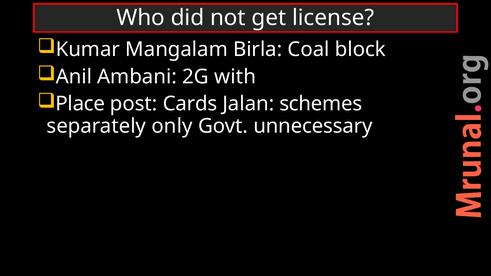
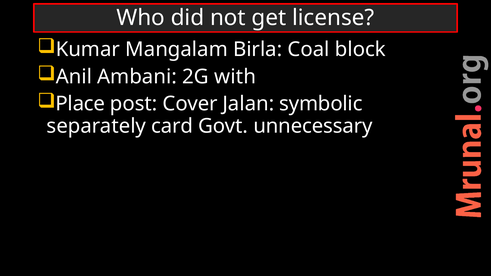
Cards: Cards -> Cover (190, 104)
schemes: schemes -> symbolic (321, 104)
only: only -> card (172, 126)
